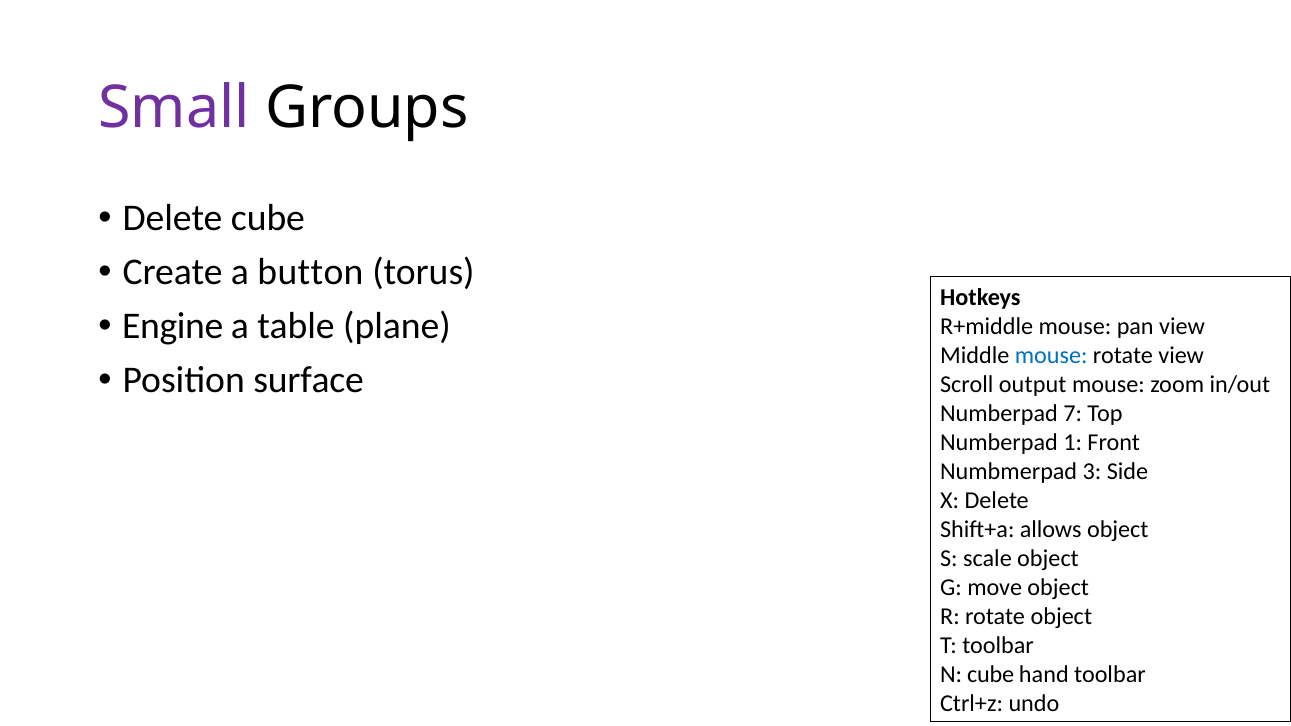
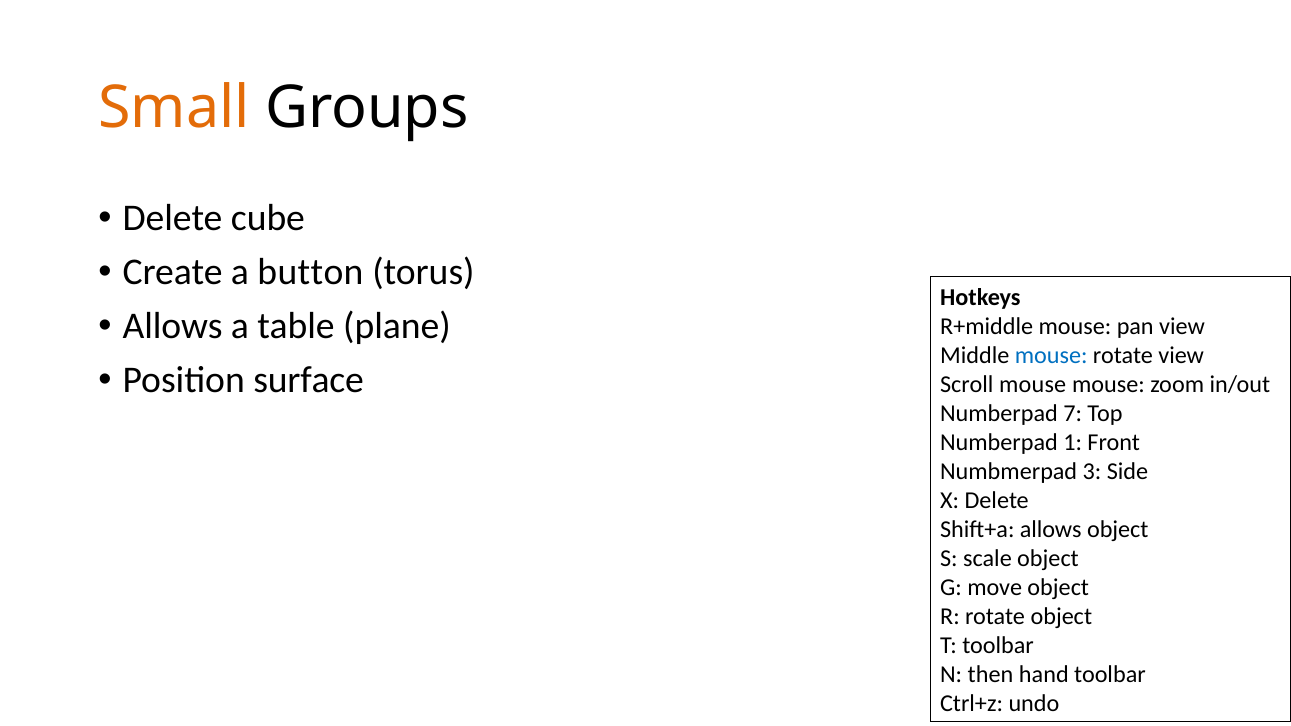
Small colour: purple -> orange (174, 108)
Engine: Engine -> Allows (173, 327)
Scroll output: output -> mouse (1033, 385)
N cube: cube -> then (991, 675)
